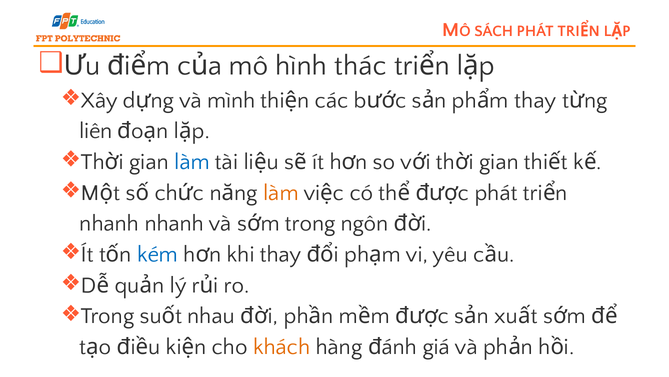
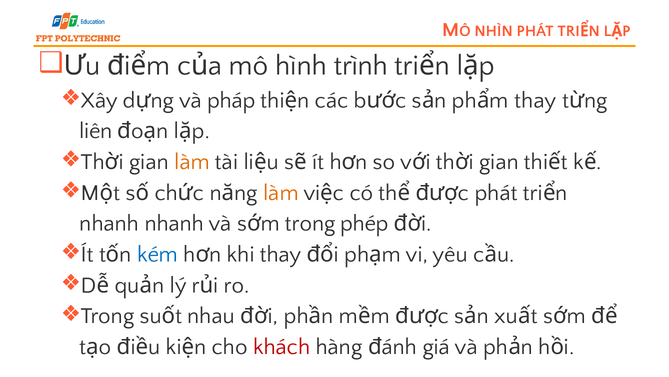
SÁCH: SÁCH -> NHÌN (494, 31)
thác: thác -> trình (361, 66)
mình: mình -> pháp (231, 100)
làm colour: blue -> orange (192, 162)
ngôn: ngôn -> phép (364, 223)
khách colour: orange -> red (282, 346)
